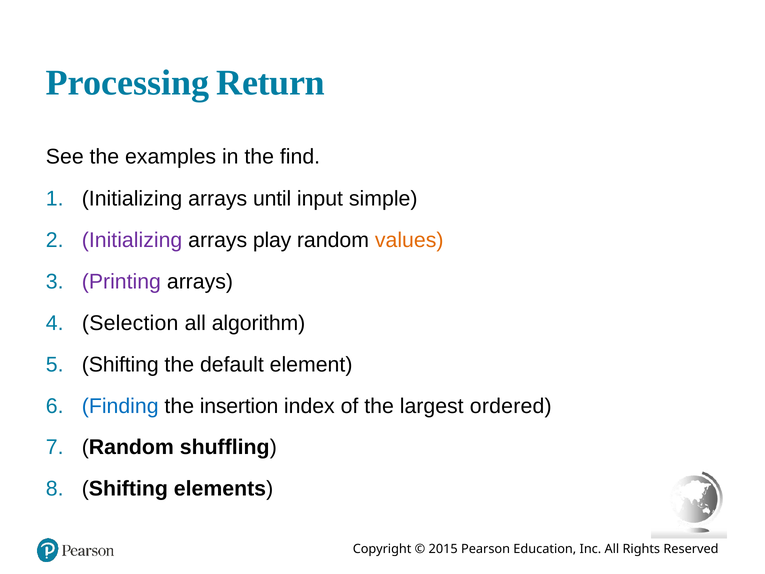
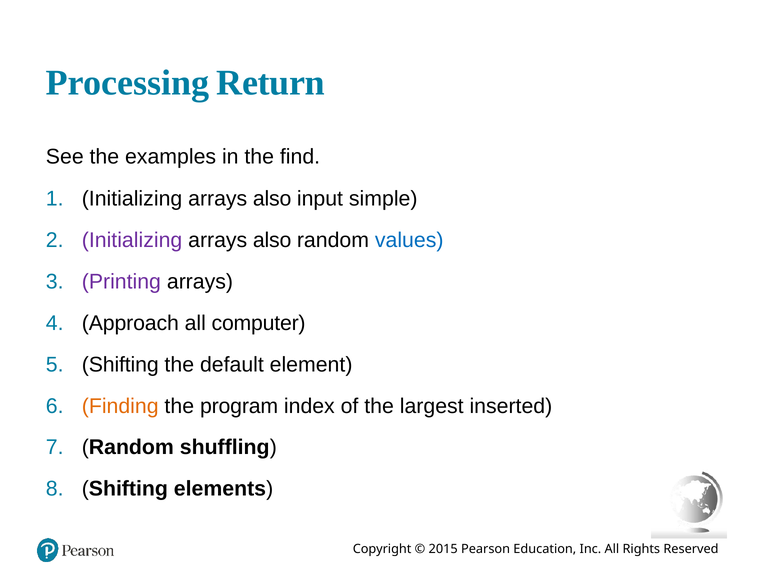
until: until -> also (272, 199)
play: play -> also (272, 240)
values colour: orange -> blue (409, 240)
Selection: Selection -> Approach (130, 323)
algorithm: algorithm -> computer (259, 323)
Finding colour: blue -> orange (120, 406)
insertion: insertion -> program (239, 406)
ordered: ordered -> inserted (511, 406)
